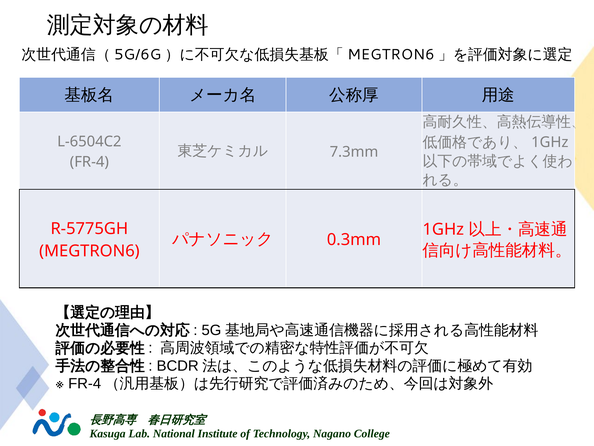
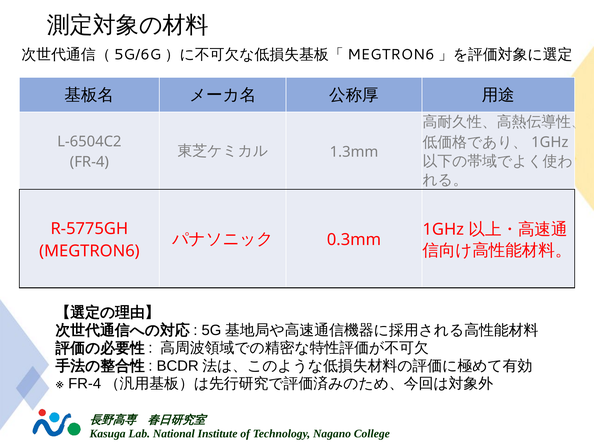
7.3mm: 7.3mm -> 1.3mm (354, 152)
